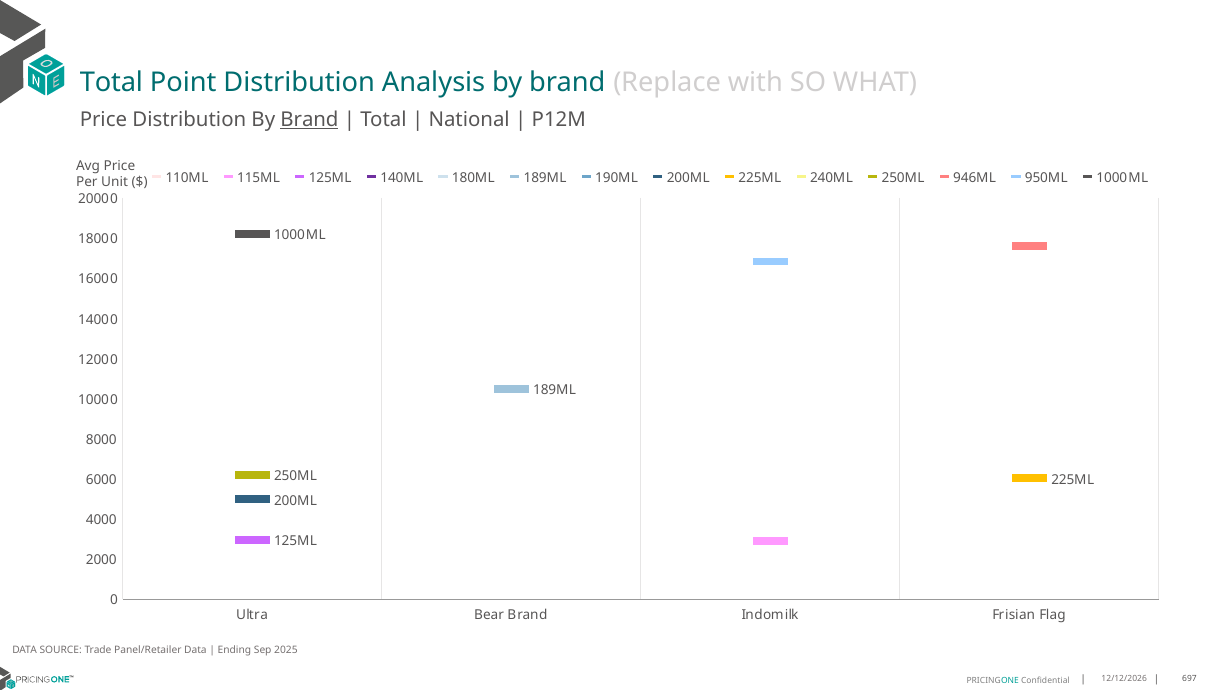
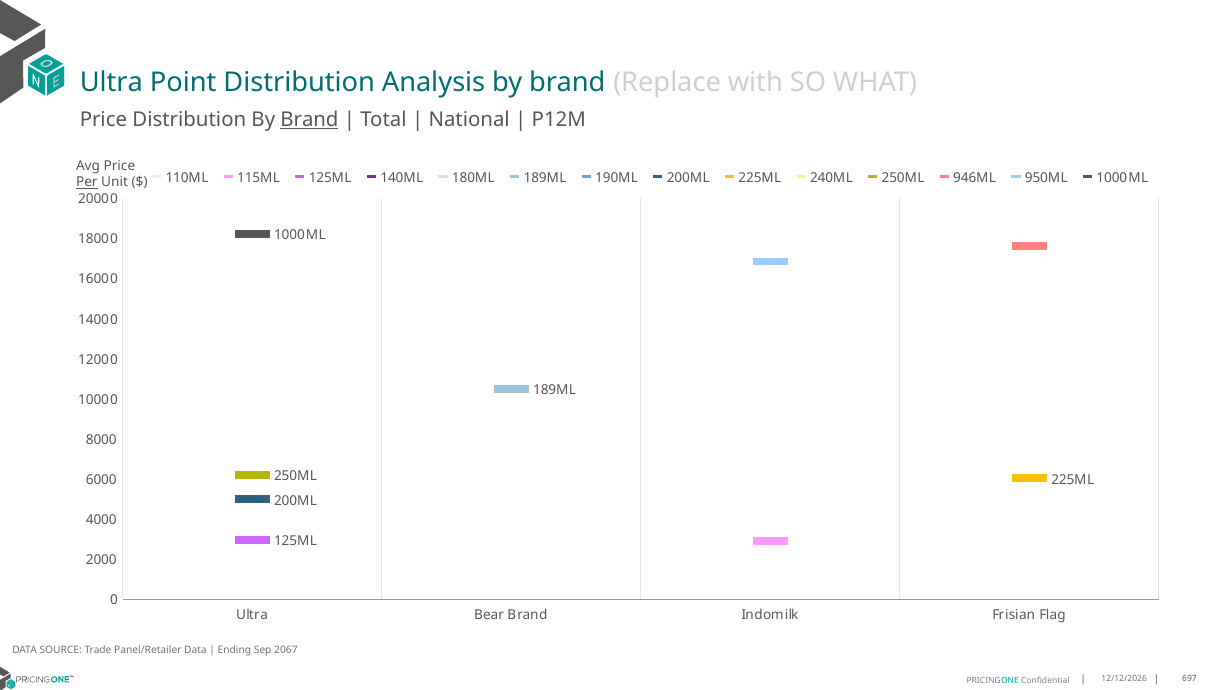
Total: Total -> Ultra (111, 82)
Per underline: none -> present (87, 182)
2025: 2025 -> 2067 (286, 650)
